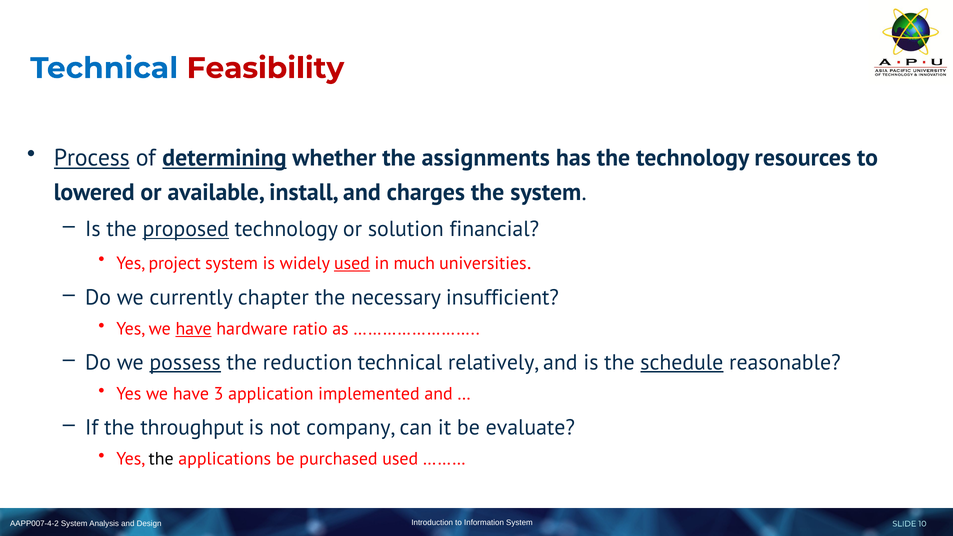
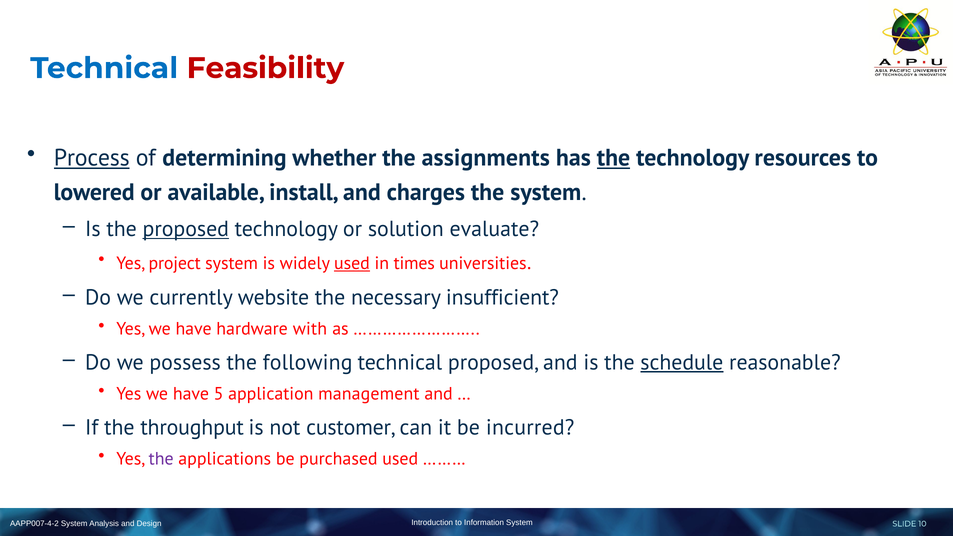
determining underline: present -> none (224, 158)
the underline: none -> present (614, 158)
financial: financial -> evaluate (494, 229)
much: much -> times (414, 263)
chapter: chapter -> website (273, 297)
have underline: present -> none (194, 329)
ratio: ratio -> with (310, 329)
possess underline: present -> none (185, 362)
reduction: reduction -> following (308, 362)
technical relatively: relatively -> proposed (494, 362)
3: 3 -> 5 (219, 394)
implemented: implemented -> management (369, 394)
company: company -> customer (351, 428)
evaluate: evaluate -> incurred (530, 428)
the colour: black -> purple (161, 459)
